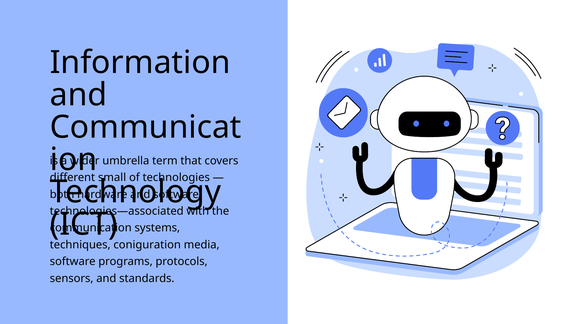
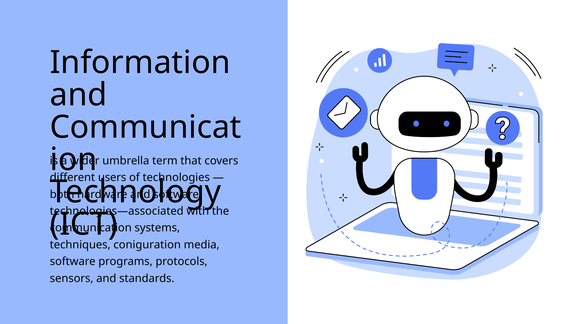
small: small -> users (112, 177)
